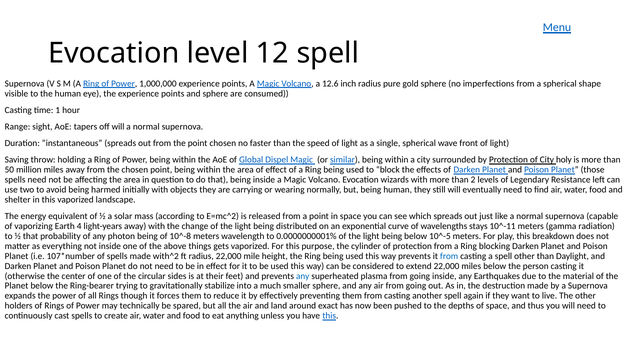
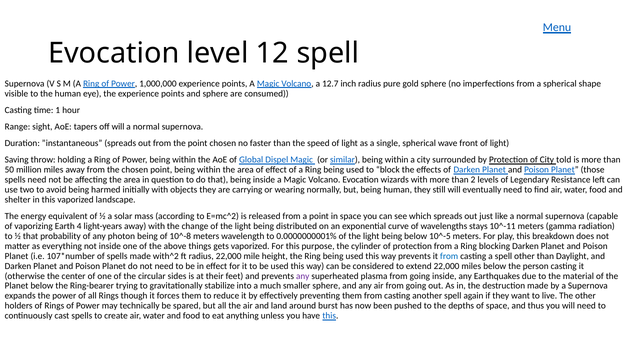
12.6: 12.6 -> 12.7 (330, 83)
holy: holy -> told (564, 160)
any colour: blue -> purple (303, 276)
exact: exact -> burst (328, 305)
